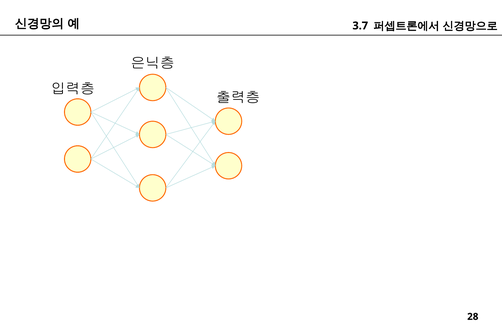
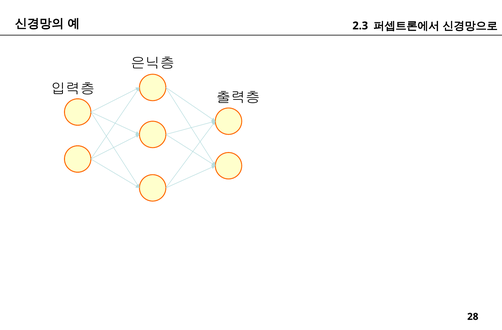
3.7: 3.7 -> 2.3 (360, 26)
